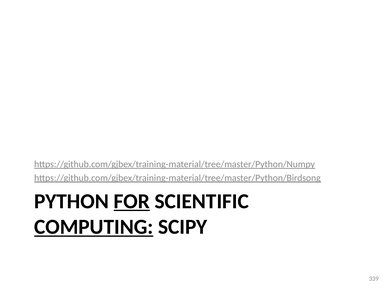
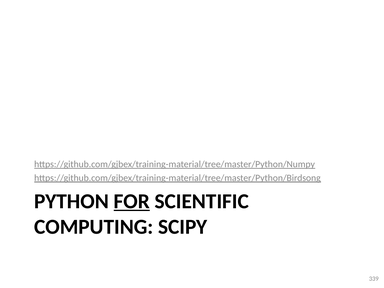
COMPUTING underline: present -> none (94, 227)
